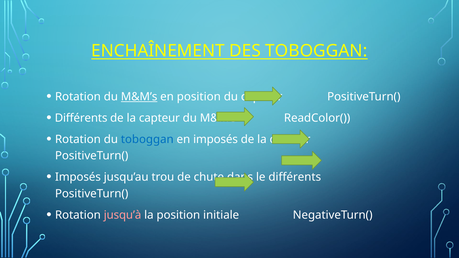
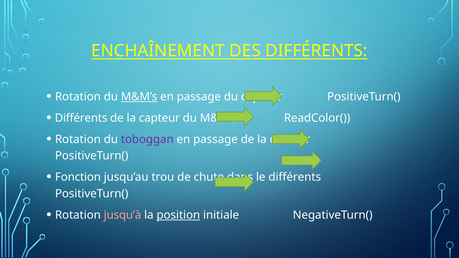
DES TOBOGGAN: TOBOGGAN -> DIFFÉRENTS (316, 51)
position: position -> passage (199, 97)
toboggan colour: blue -> purple (147, 139)
imposés: imposés -> passage (215, 139)
Imposés: Imposés -> Fonction (78, 177)
position underline: none -> present (178, 215)
